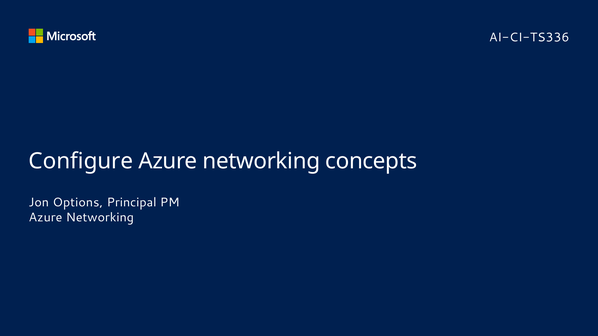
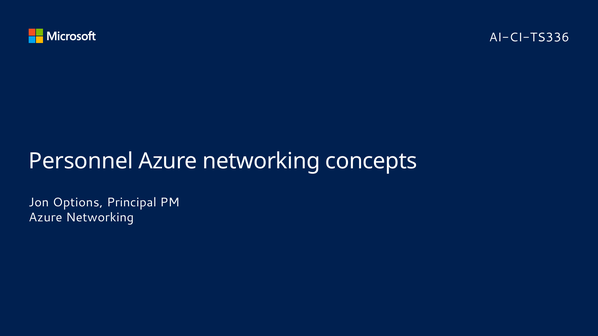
Configure: Configure -> Personnel (81, 161)
